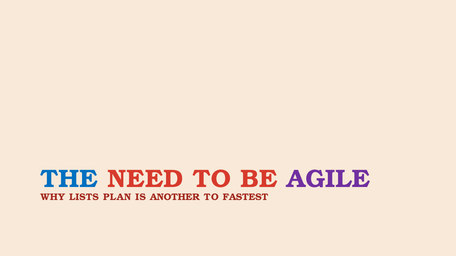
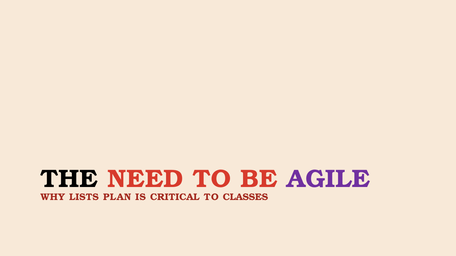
THE colour: blue -> black (69, 179)
ANOTHER: ANOTHER -> CRITICAL (175, 197)
FASTEST: FASTEST -> CLASSES (245, 197)
